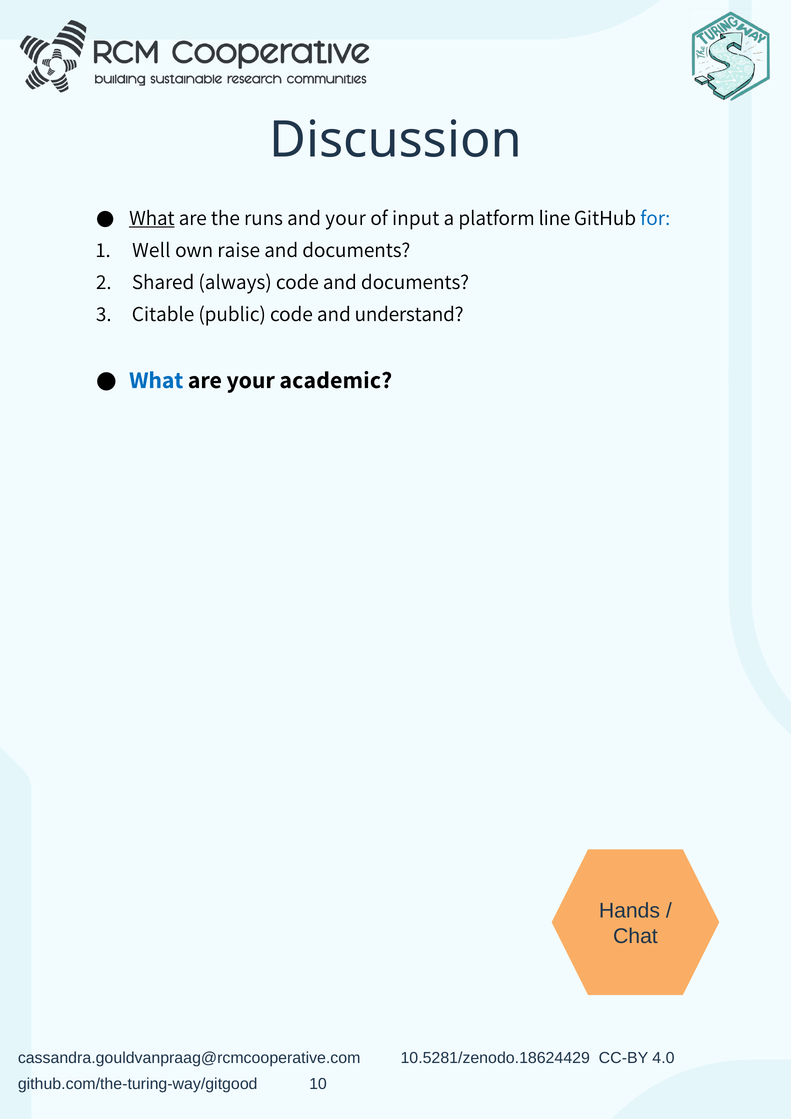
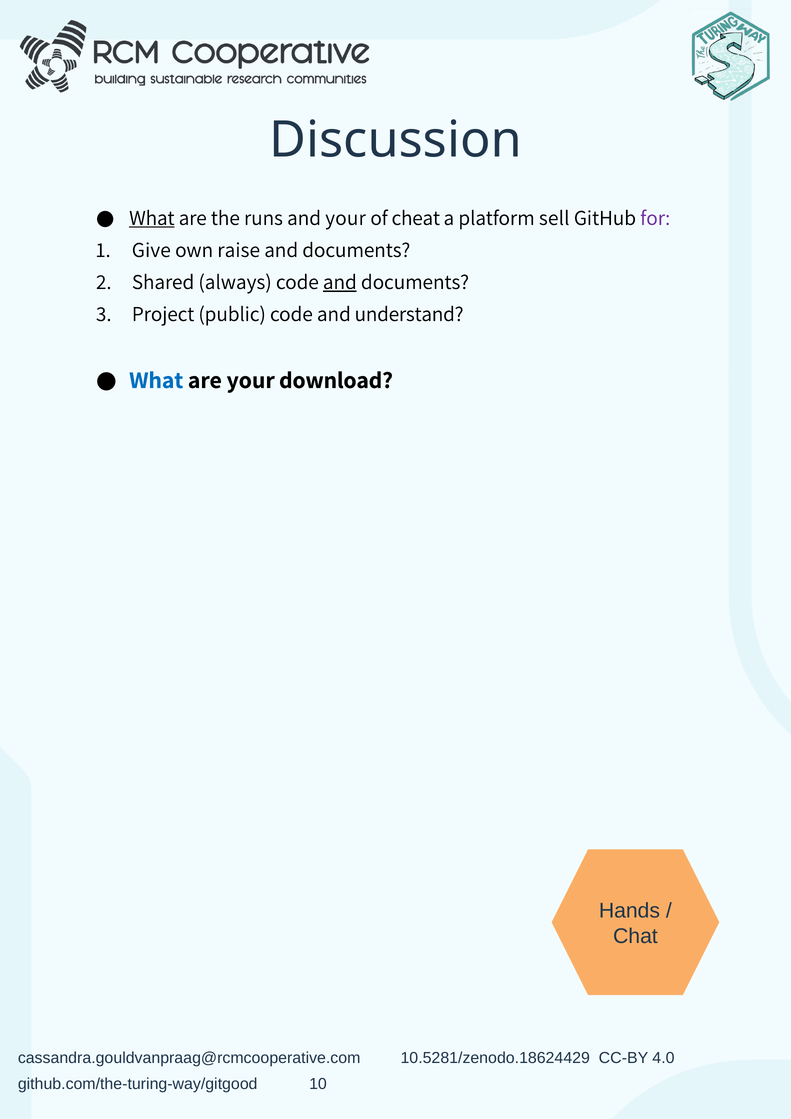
input: input -> cheat (416, 218)
line: line -> sell (554, 218)
for colour: blue -> purple (655, 218)
Well: Well -> Give (151, 250)
and underline: none -> present (340, 282)
Citable: Citable -> Project (163, 314)
academic: academic -> download (336, 380)
